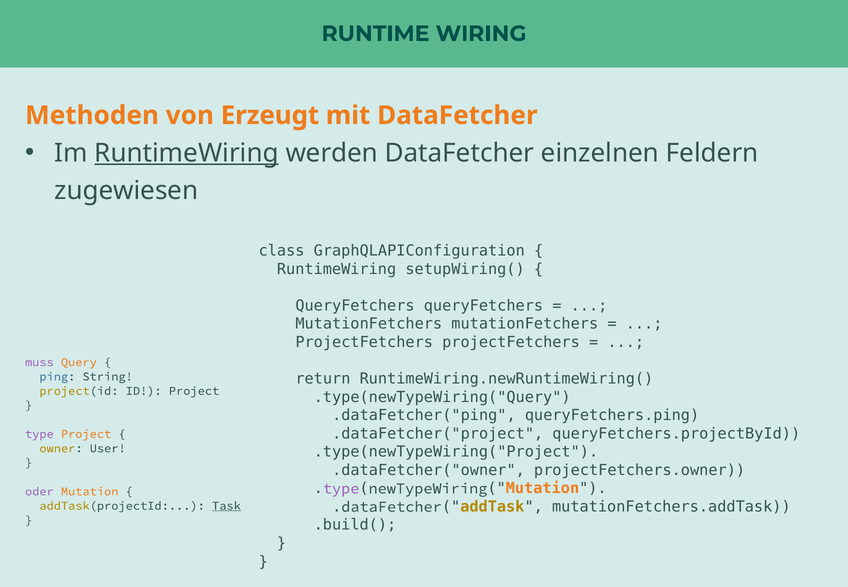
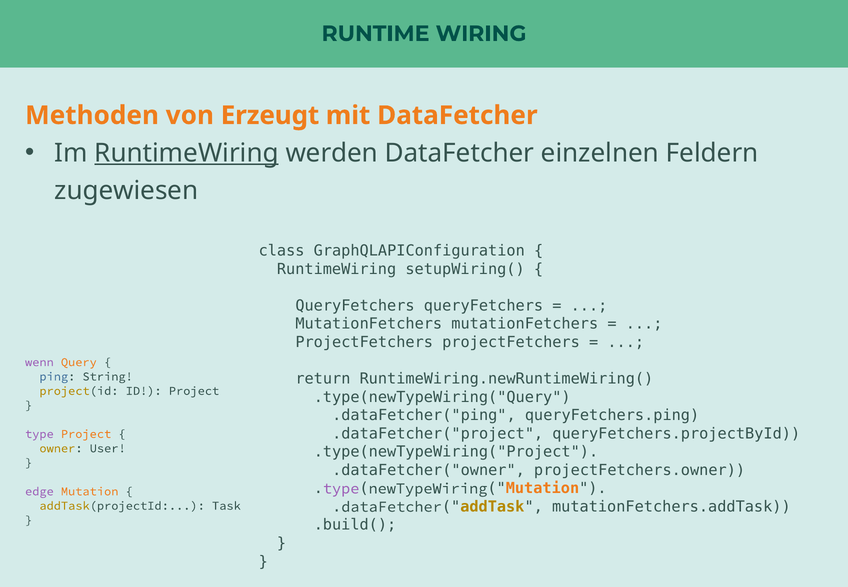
muss: muss -> wenn (39, 362)
oder: oder -> edge (39, 491)
Task underline: present -> none (226, 506)
